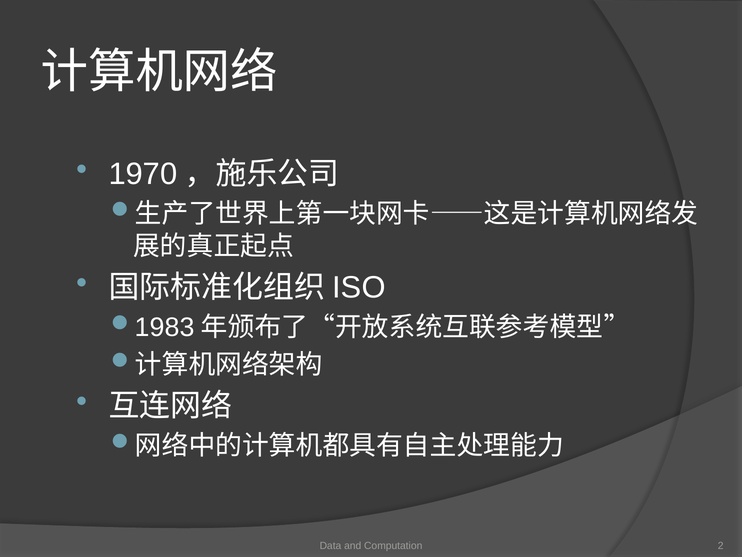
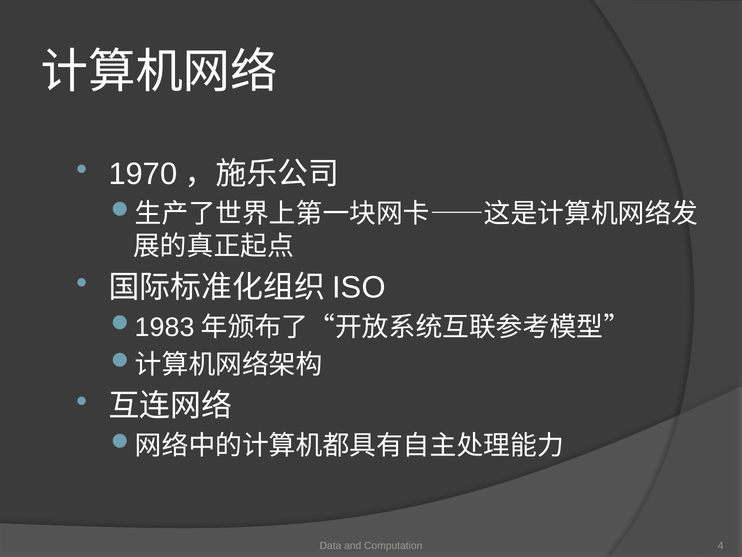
2: 2 -> 4 (721, 545)
